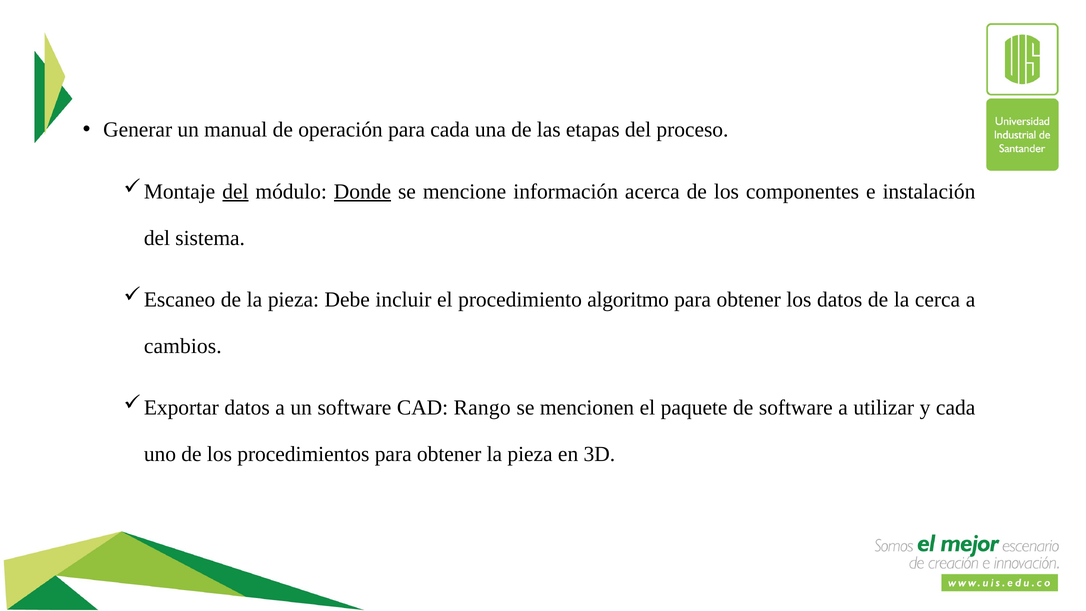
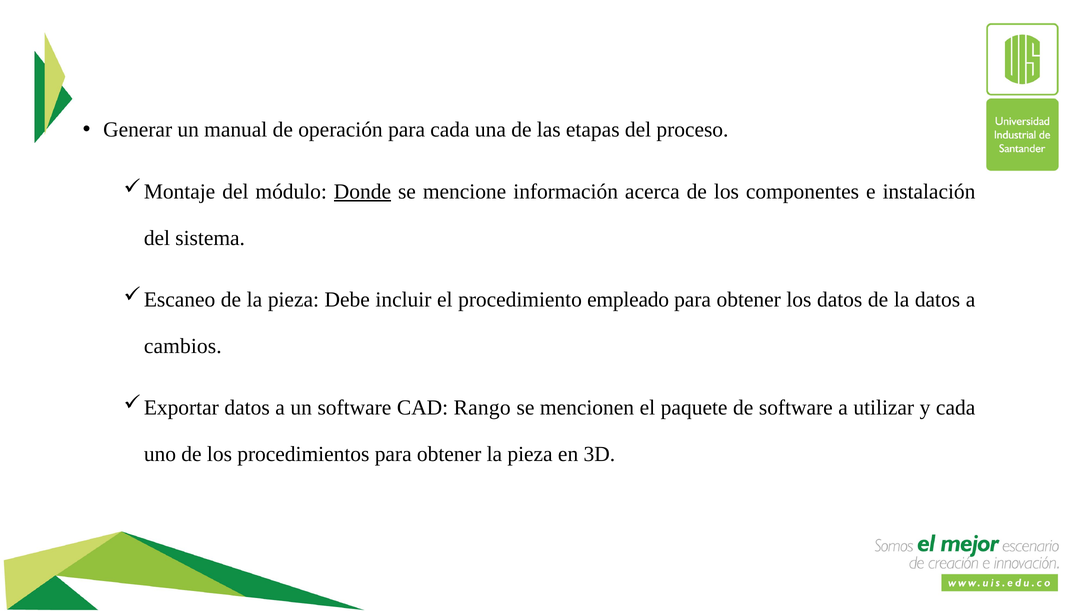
del underline: present -> none (235, 191)
algoritmo: algoritmo -> empleado (628, 300)
la cerca: cerca -> datos (938, 300)
